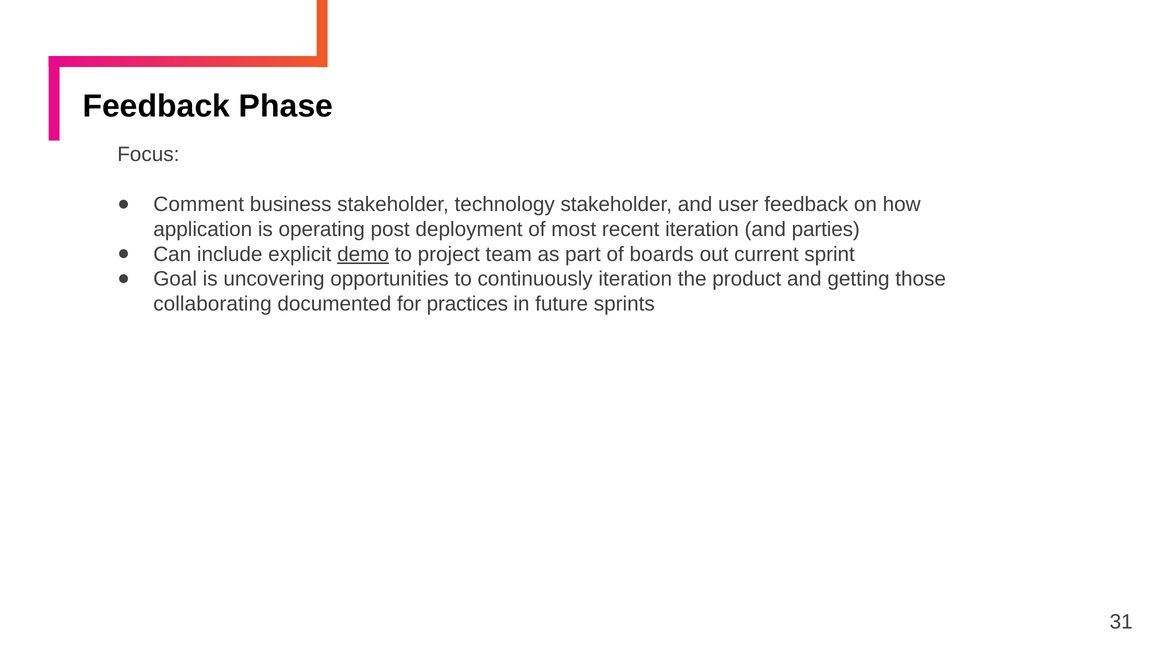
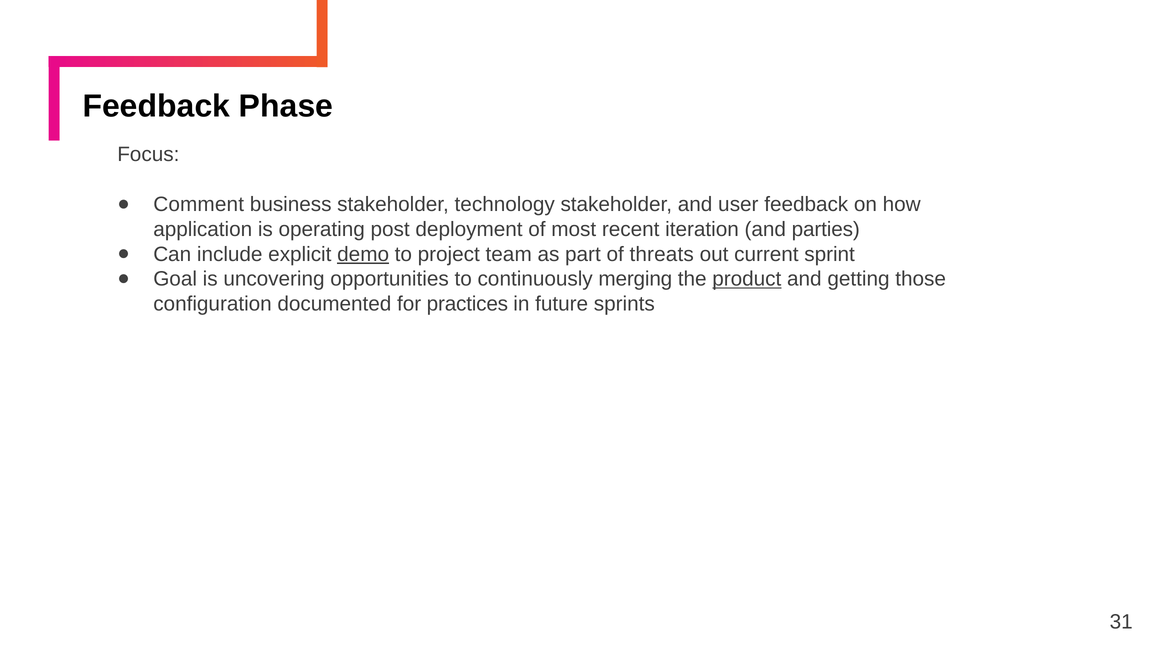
boards: boards -> threats (662, 254)
continuously iteration: iteration -> merging (635, 279)
product underline: none -> present (747, 279)
collaborating: collaborating -> configuration (213, 304)
